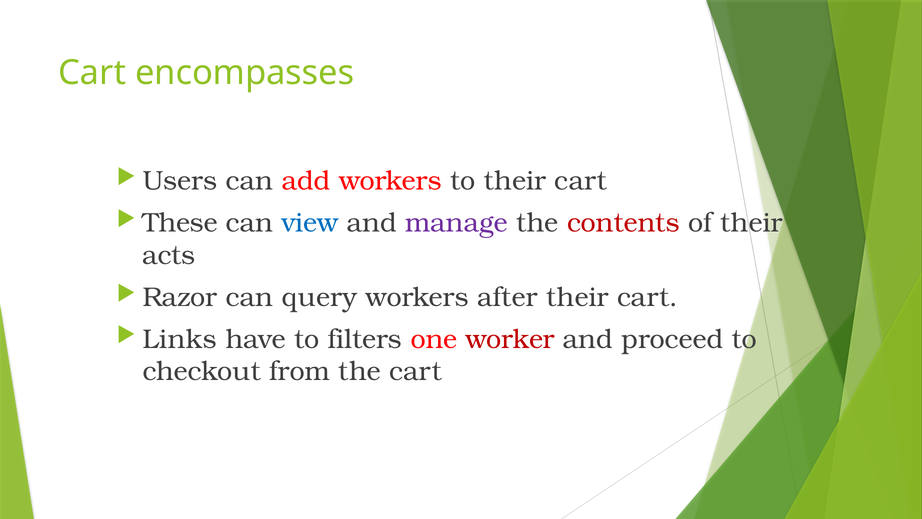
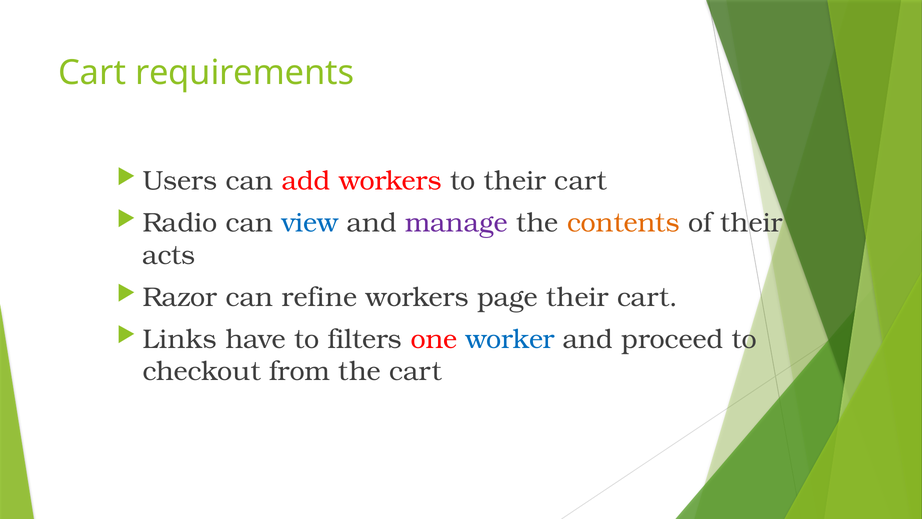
encompasses: encompasses -> requirements (245, 73)
These: These -> Radio (180, 223)
contents colour: red -> orange (623, 223)
query: query -> refine (319, 297)
after: after -> page (507, 297)
worker colour: red -> blue (510, 339)
